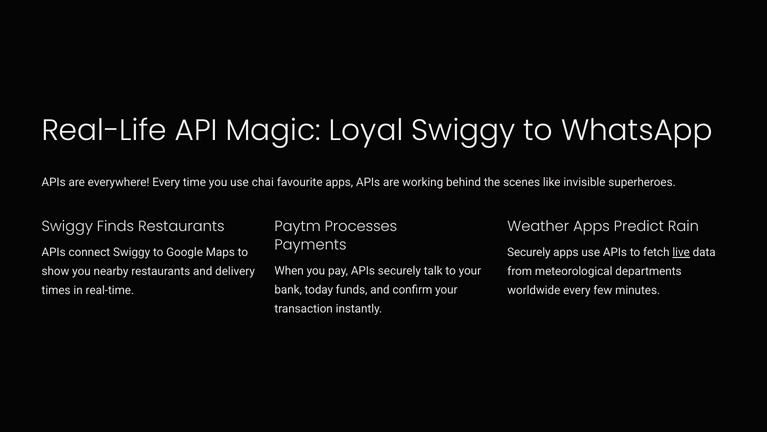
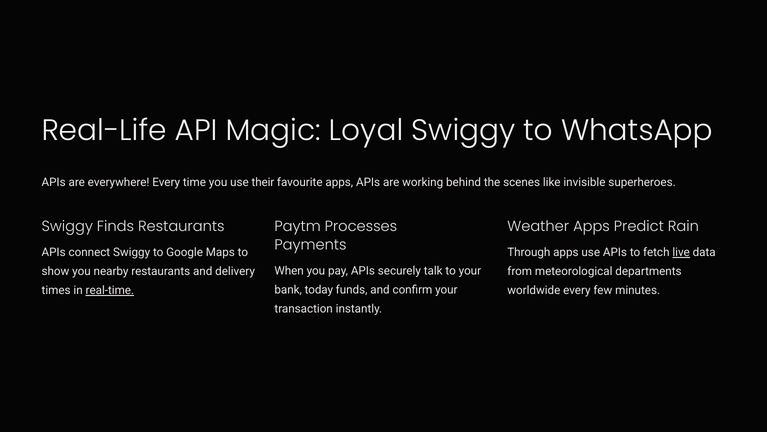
chai: chai -> their (263, 182)
Securely: Securely -> Through (529, 252)
real-time underline: none -> present (110, 290)
